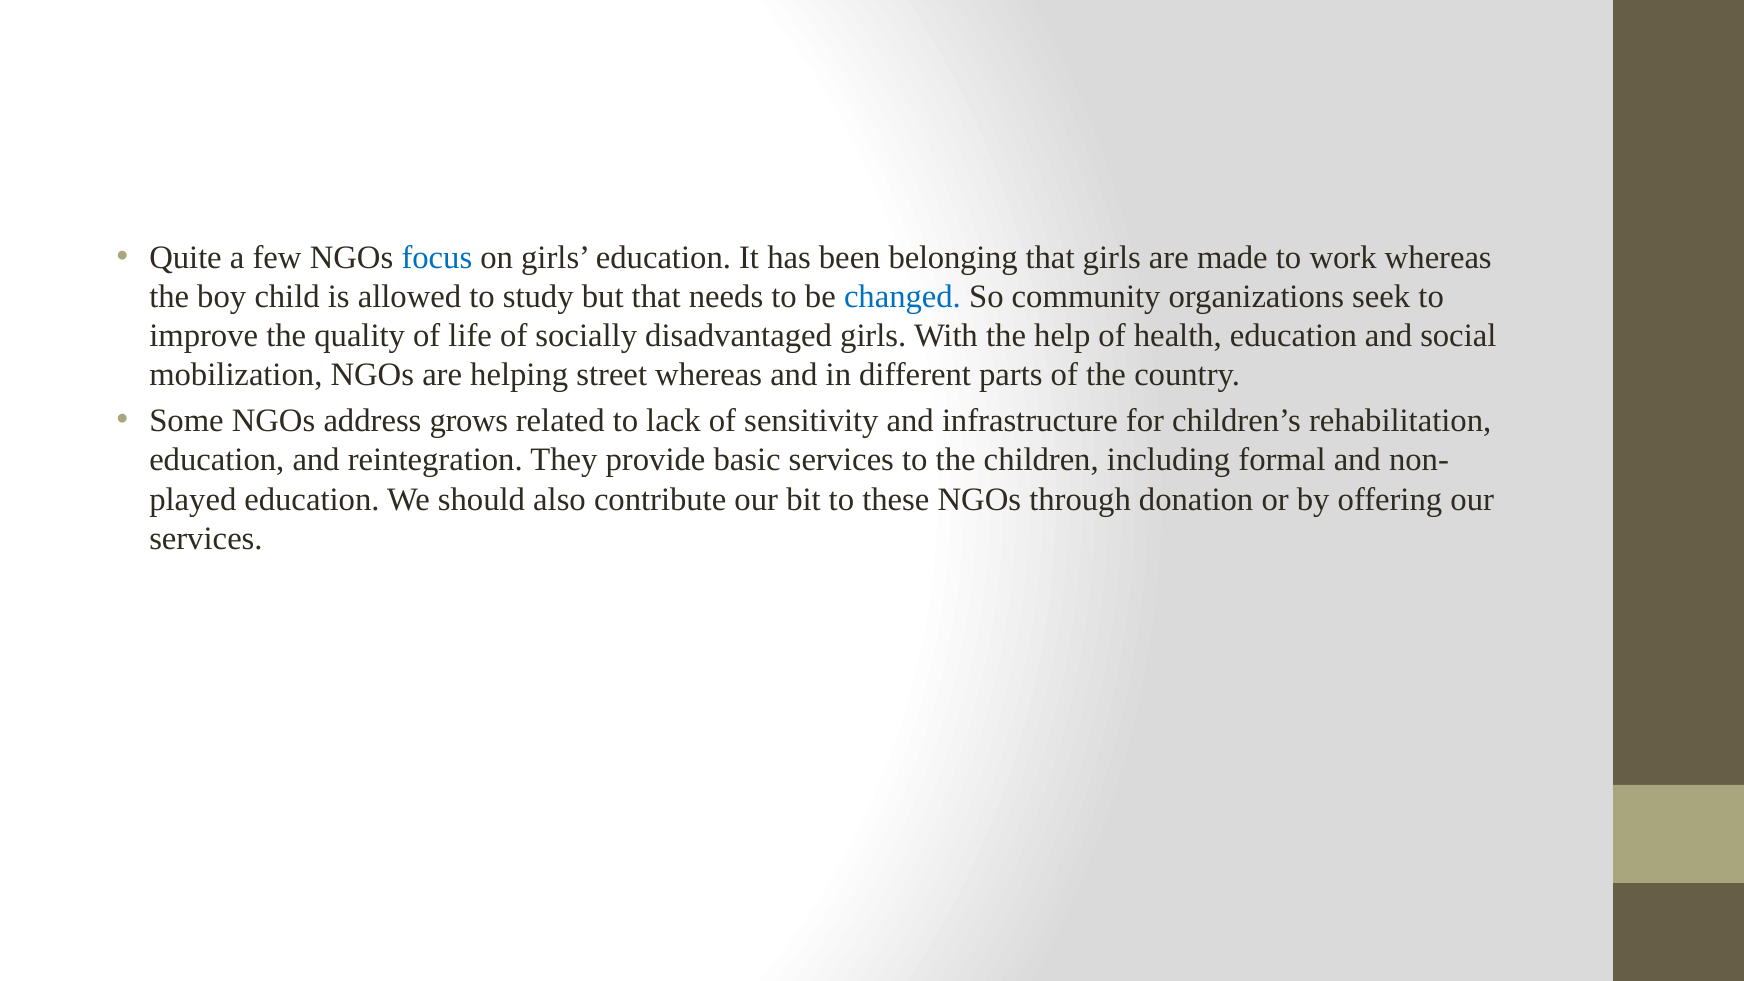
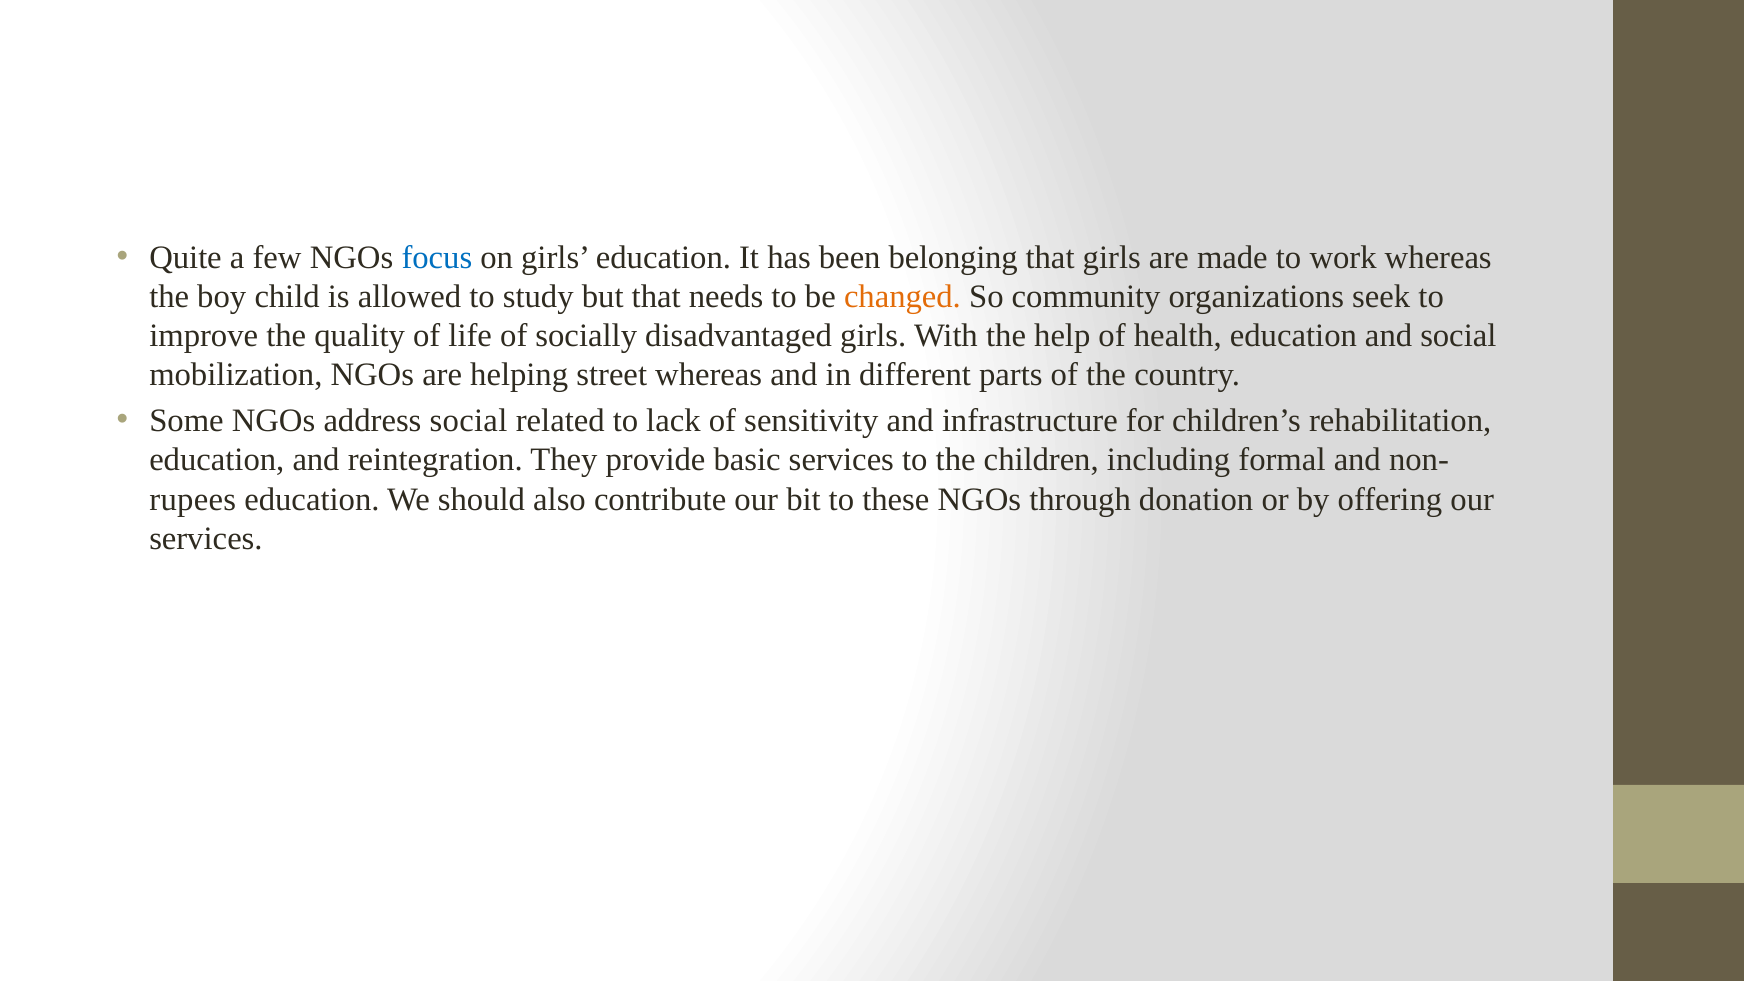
changed colour: blue -> orange (902, 297)
address grows: grows -> social (468, 421)
played: played -> rupees (193, 499)
